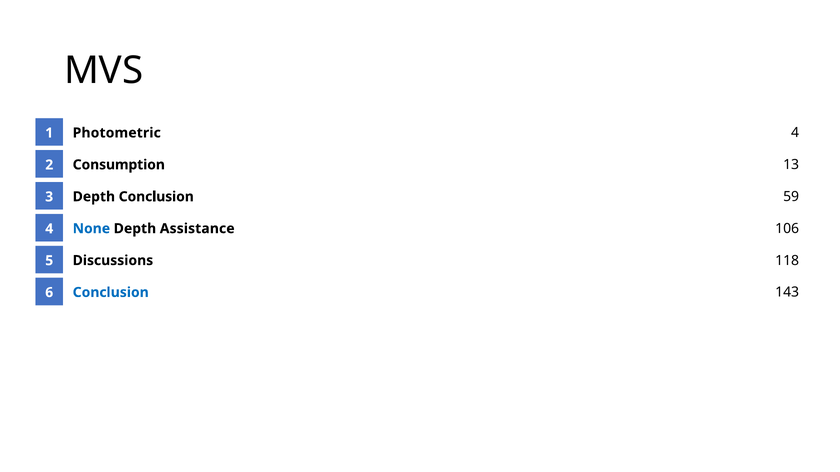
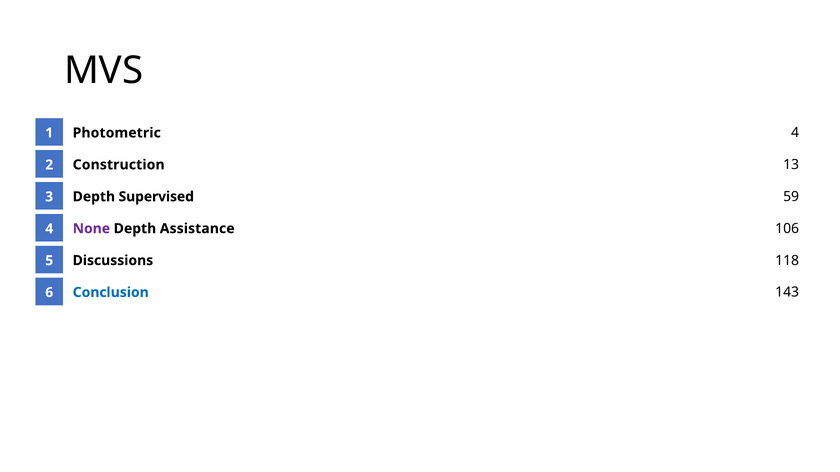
Consumption: Consumption -> Construction (119, 165)
Depth Conclusion: Conclusion -> Supervised (156, 197)
None colour: blue -> purple (91, 229)
